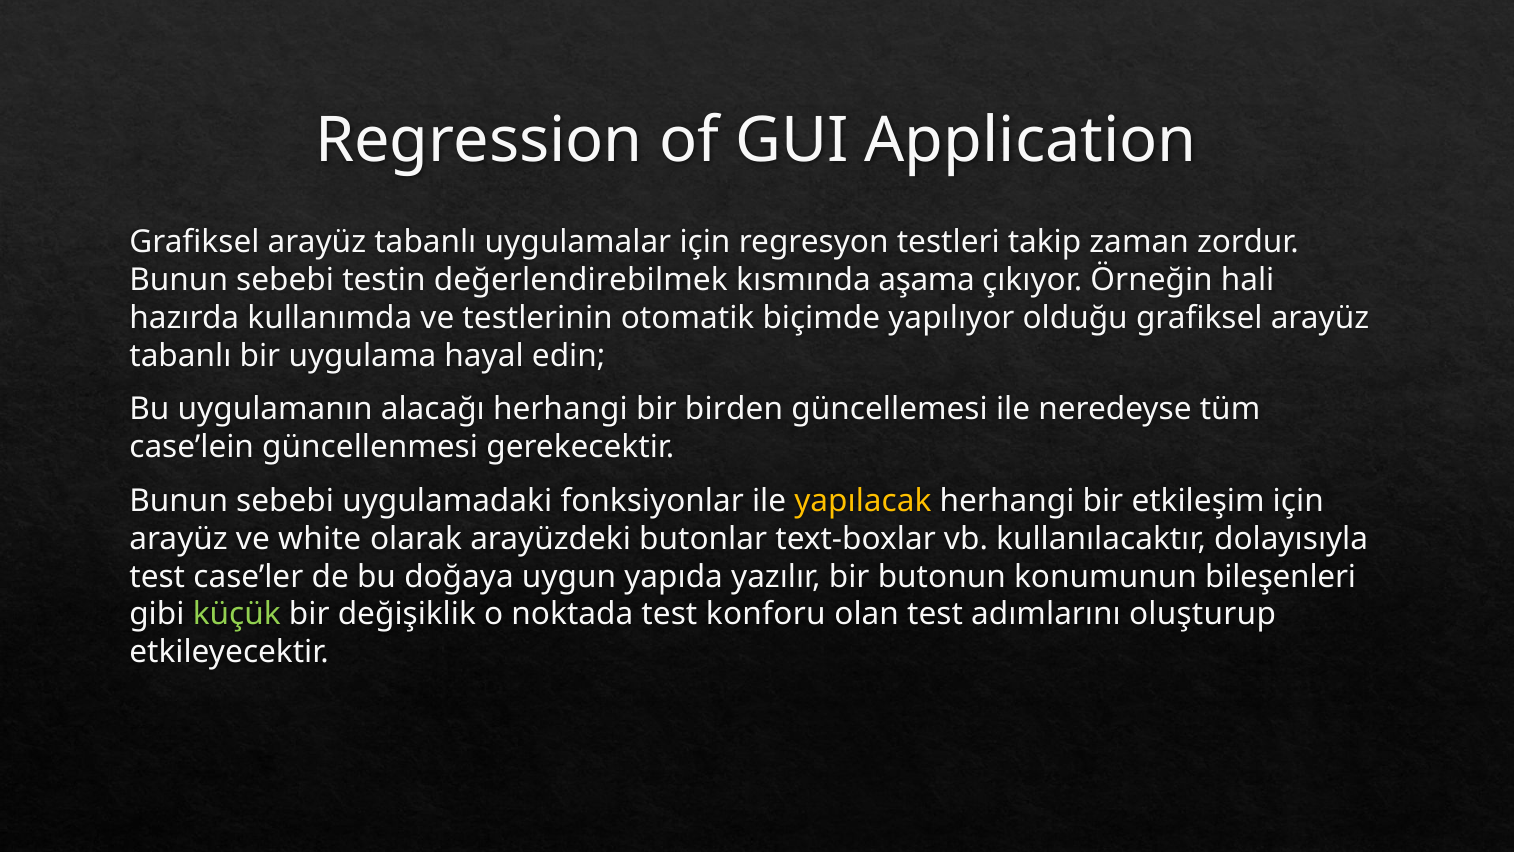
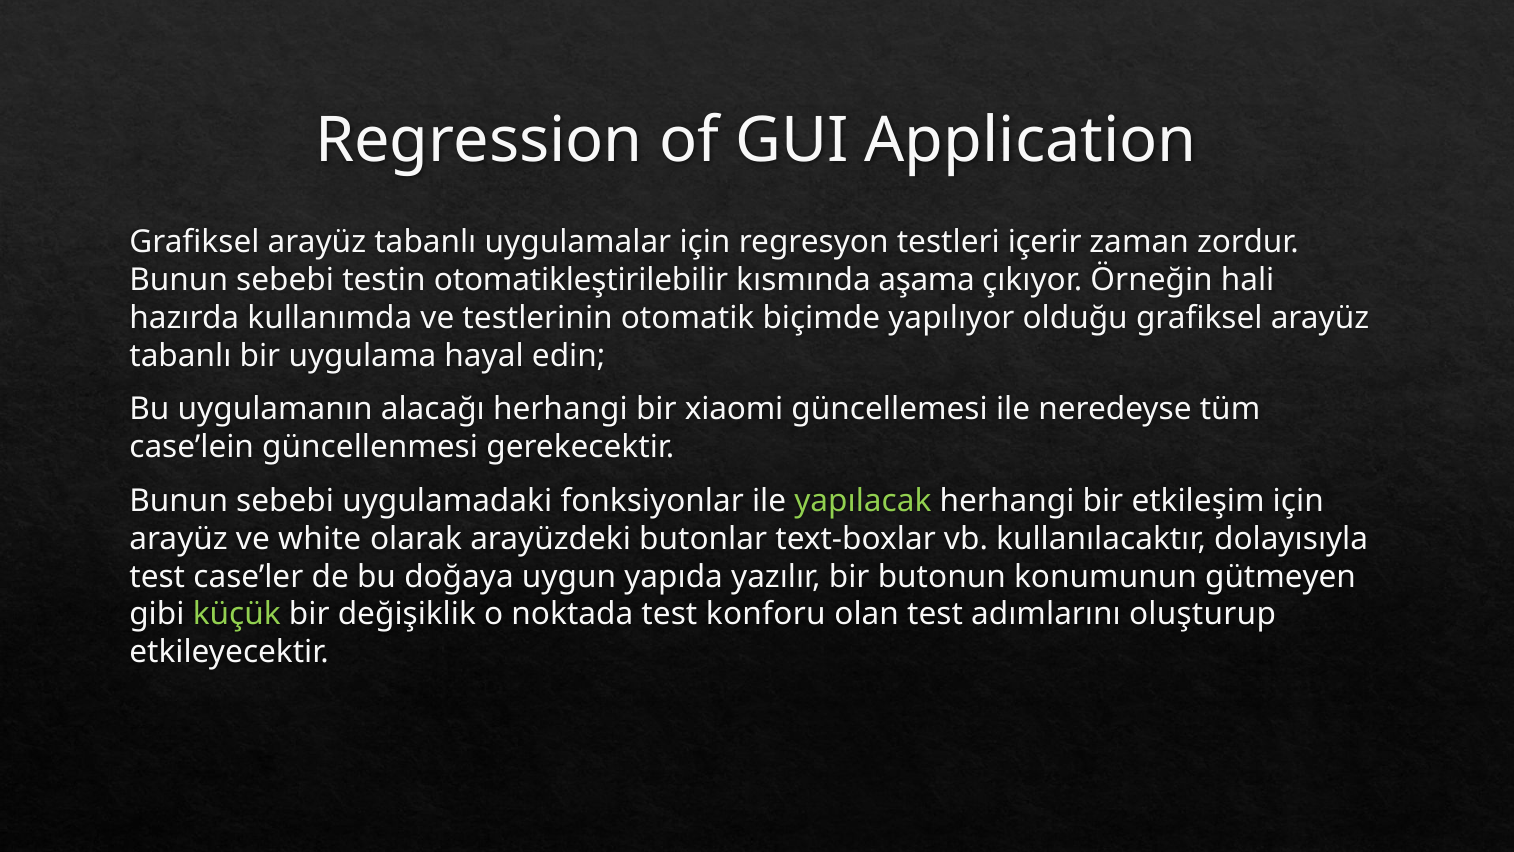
takip: takip -> içerir (1045, 242)
değerlendirebilmek: değerlendirebilmek -> otomatikleştirilebilir (581, 280)
birden: birden -> xiaomi (734, 409)
yapılacak colour: yellow -> light green (863, 501)
bileşenleri: bileşenleri -> gütmeyen (1280, 576)
